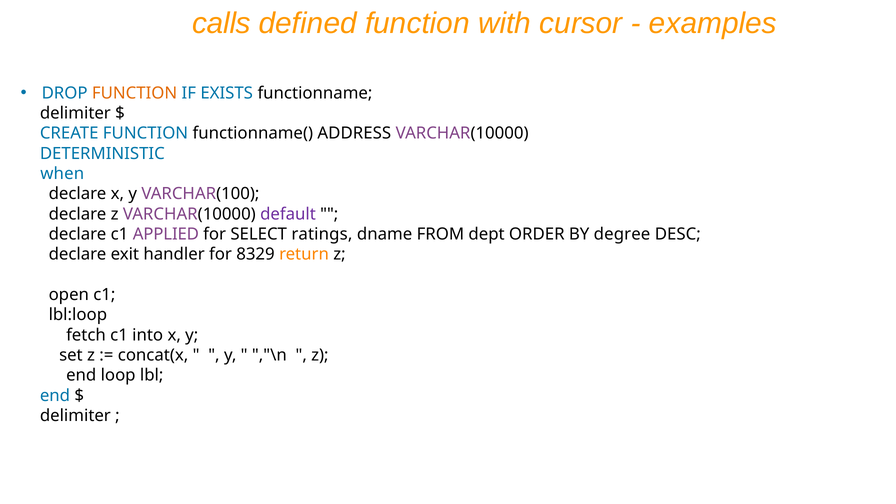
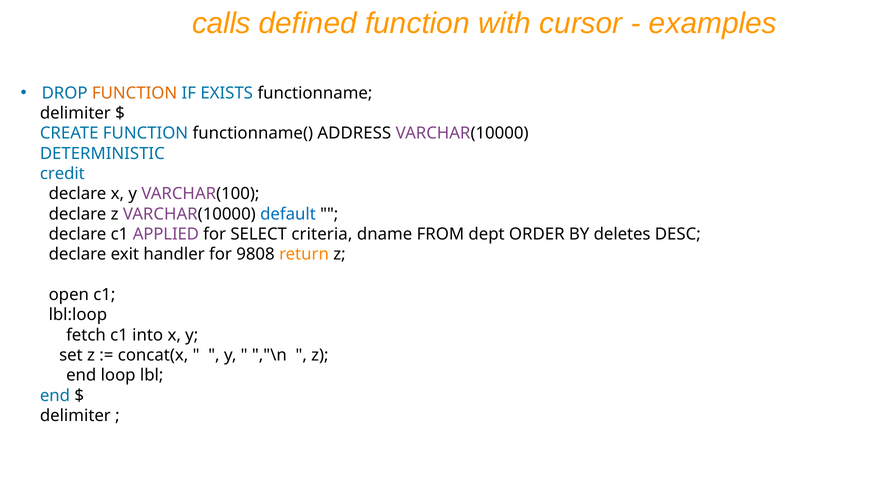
when: when -> credit (62, 174)
default colour: purple -> blue (288, 214)
ratings: ratings -> criteria (322, 234)
degree: degree -> deletes (622, 234)
8329: 8329 -> 9808 (255, 254)
